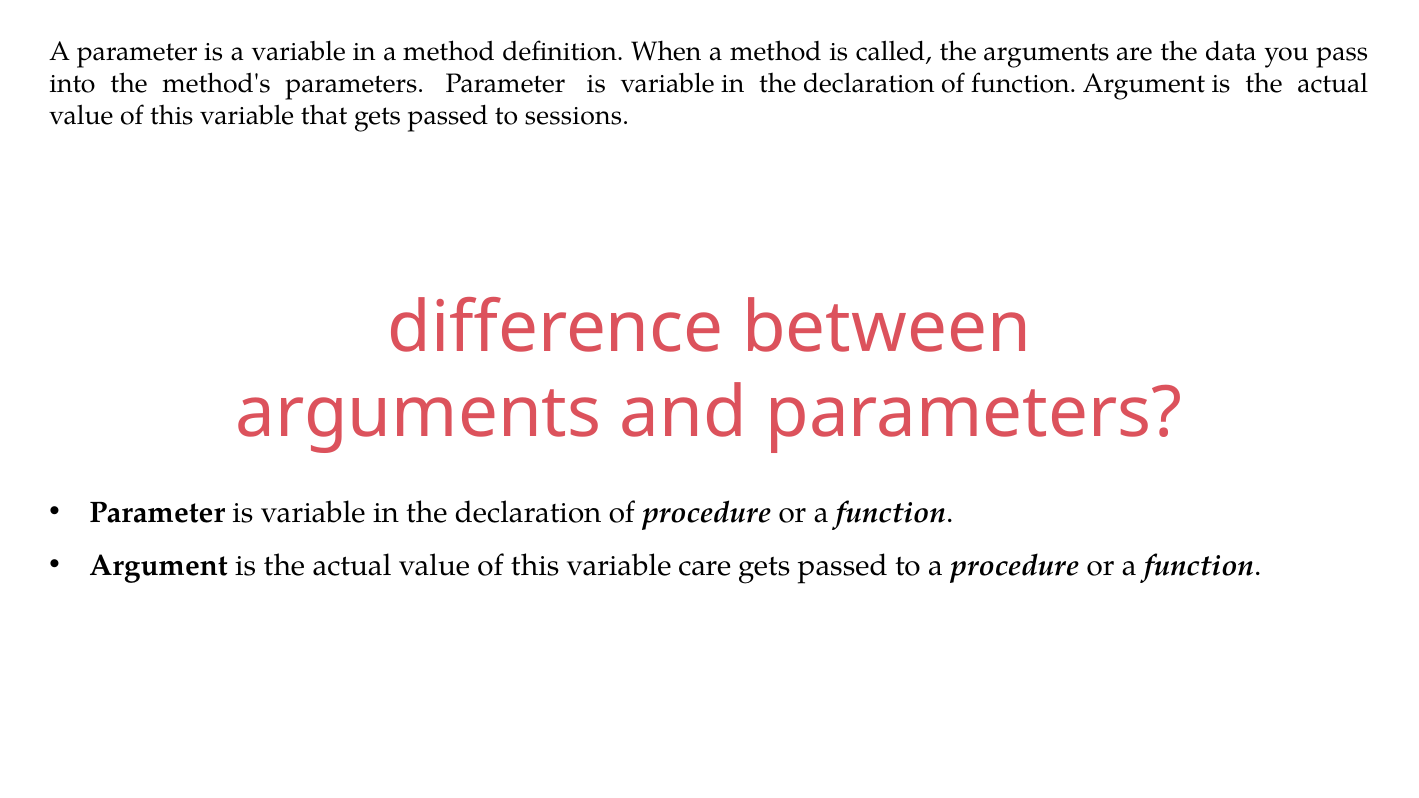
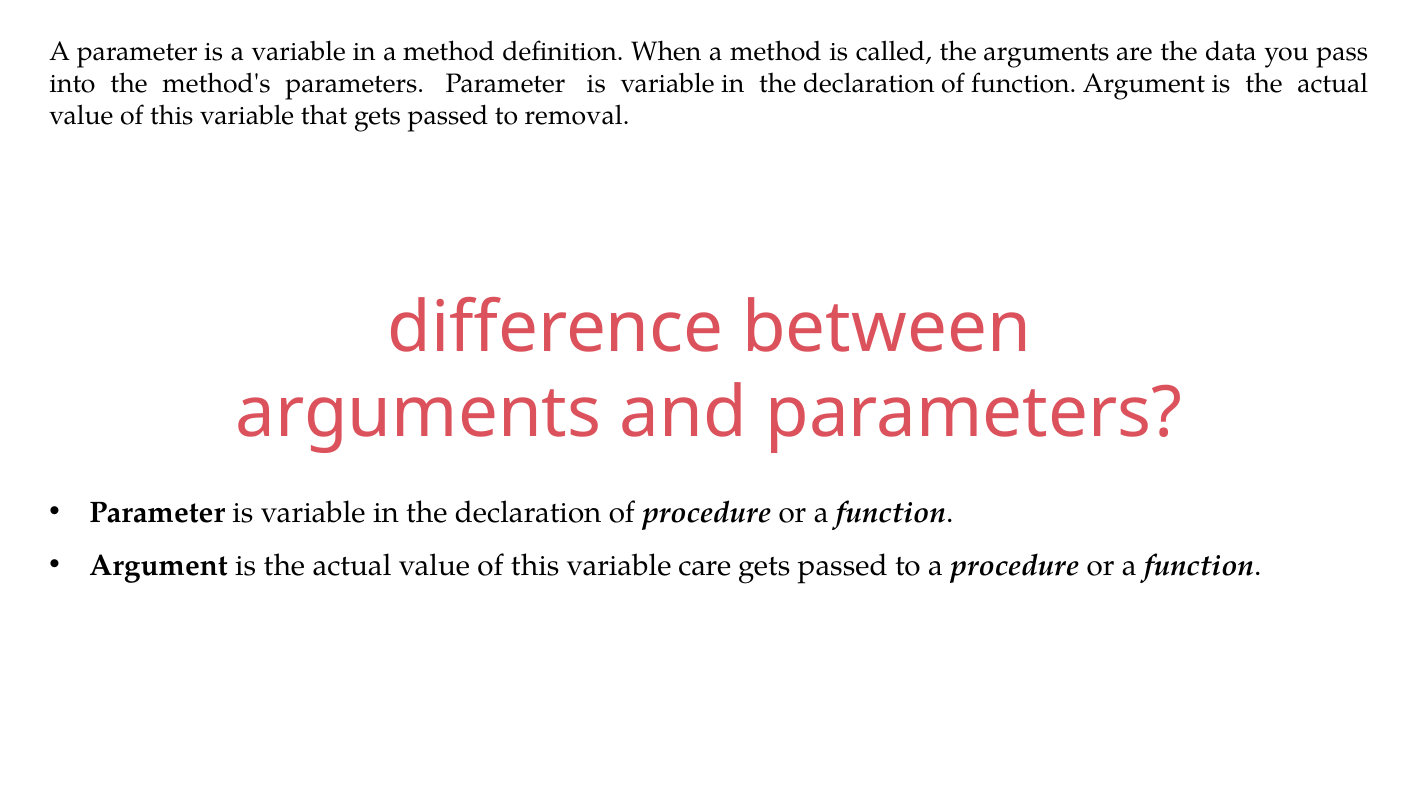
sessions: sessions -> removal (577, 116)
